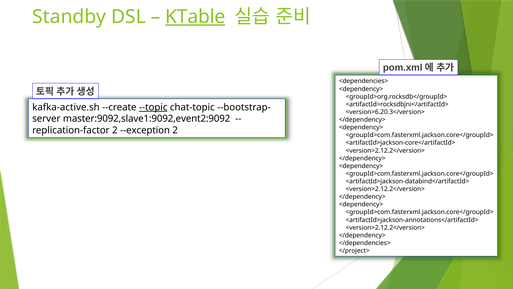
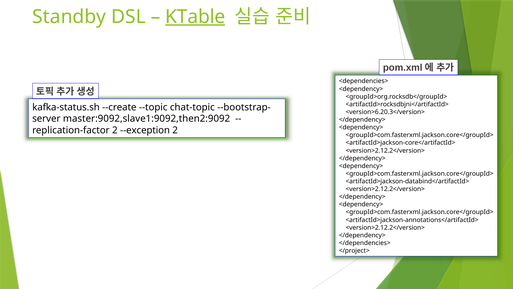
kafka-active.sh: kafka-active.sh -> kafka-status.sh (66, 107)
--topic underline: present -> none (153, 107)
master:9092,slave1:9092,event2:9092: master:9092,slave1:9092,event2:9092 -> master:9092,slave1:9092,then2:9092 (147, 119)
